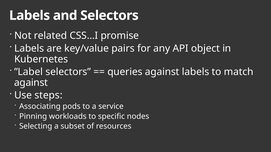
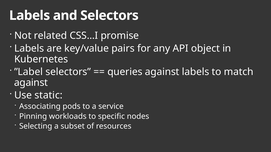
steps: steps -> static (49, 96)
